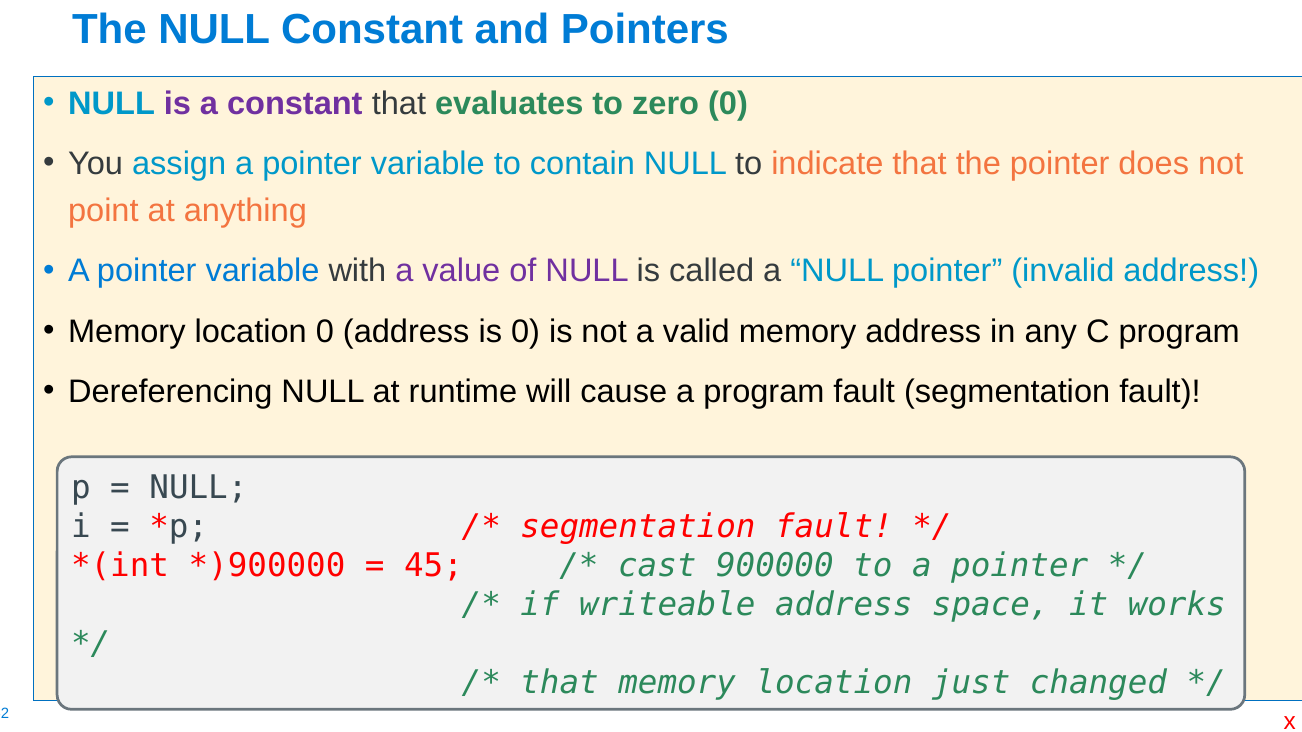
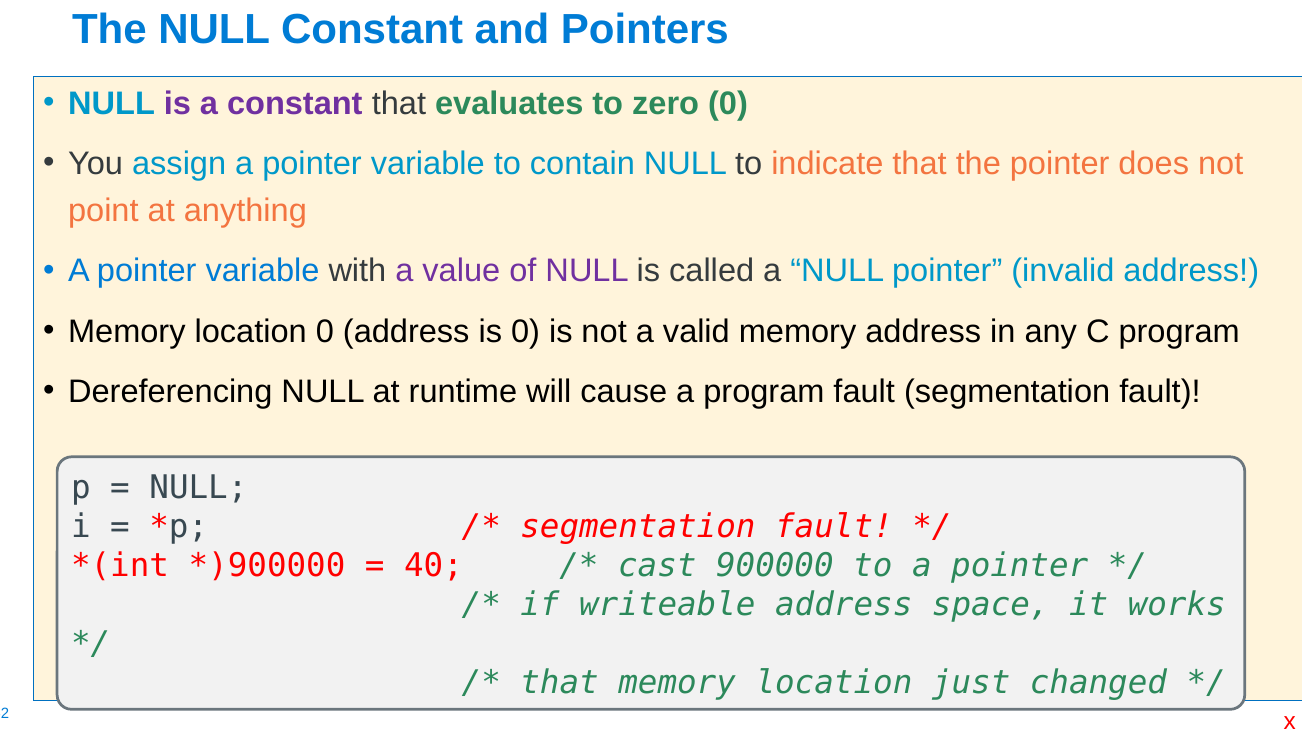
45: 45 -> 40 (433, 566)
